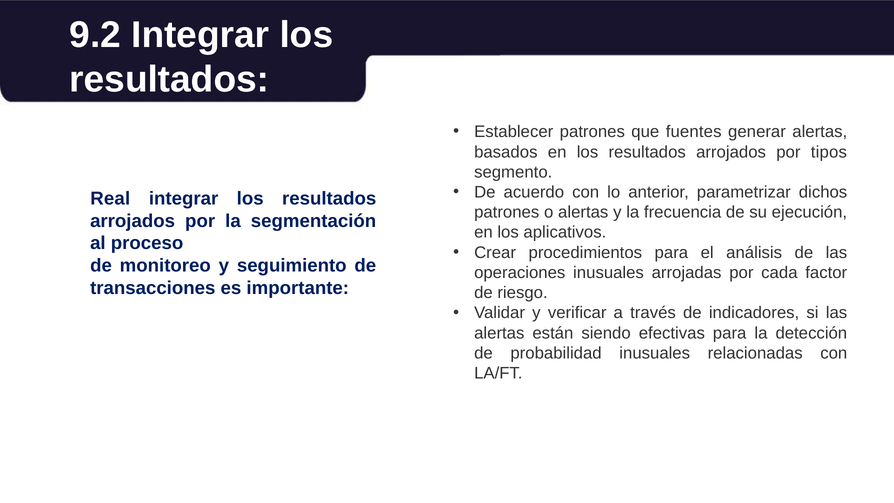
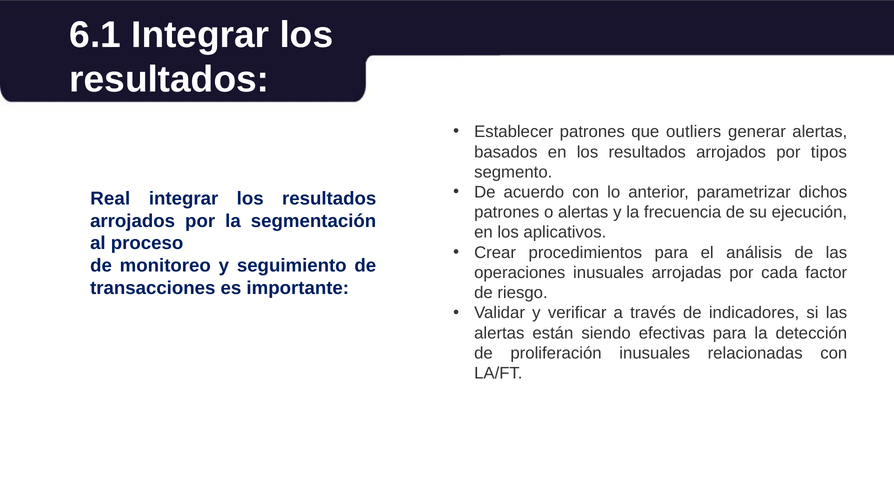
9.2: 9.2 -> 6.1 (95, 35)
fuentes: fuentes -> outliers (694, 132)
probabilidad: probabilidad -> proliferación (556, 353)
